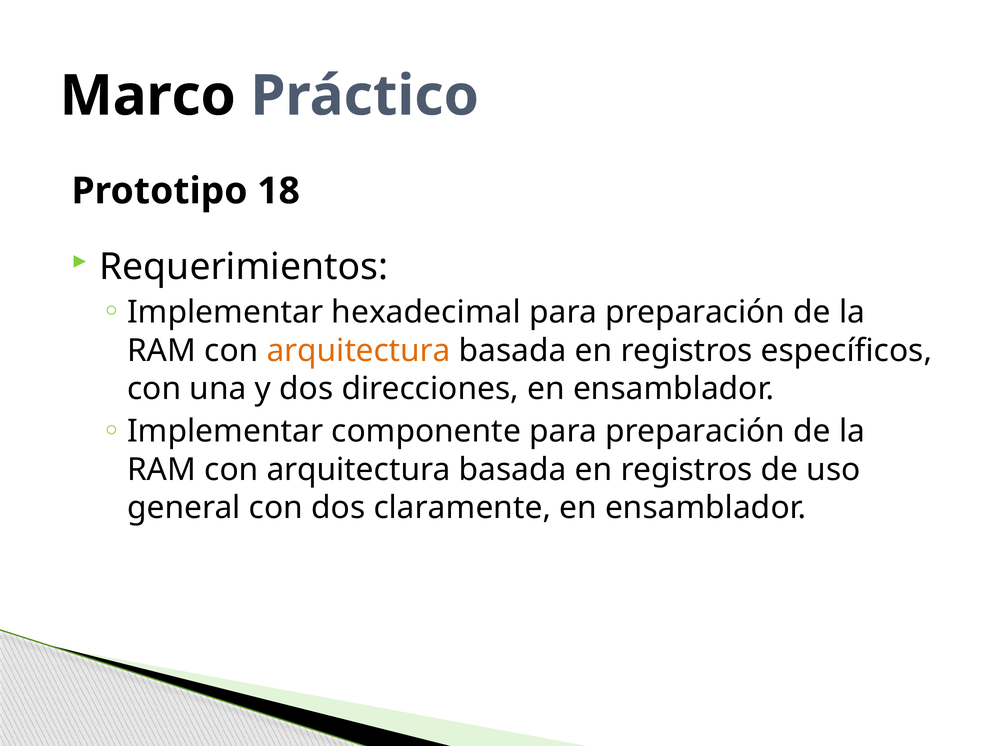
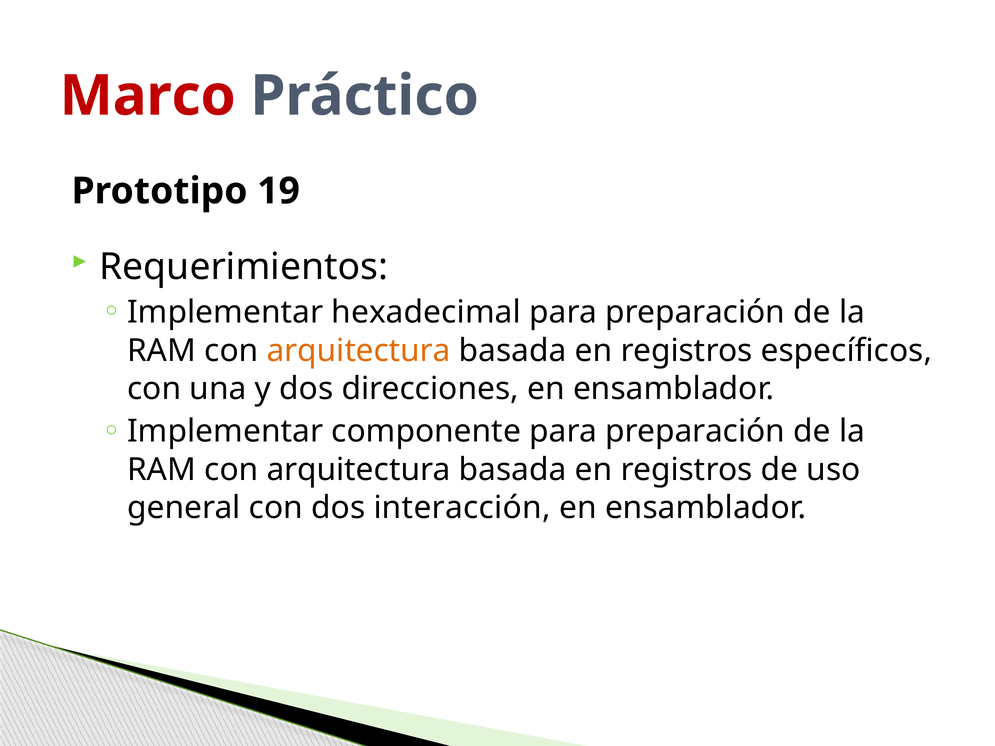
Marco colour: black -> red (148, 96)
18: 18 -> 19 (279, 191)
claramente: claramente -> interacción (462, 508)
